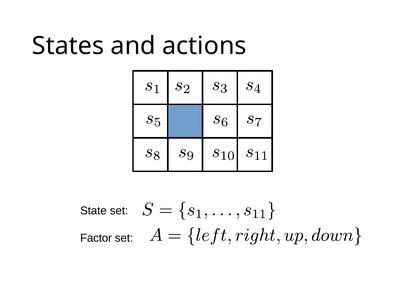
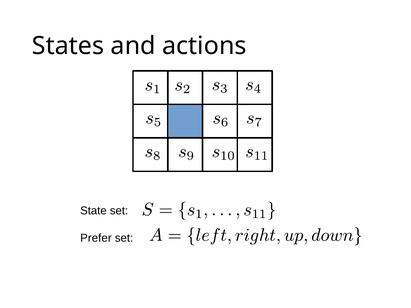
Factor: Factor -> Prefer (96, 238)
